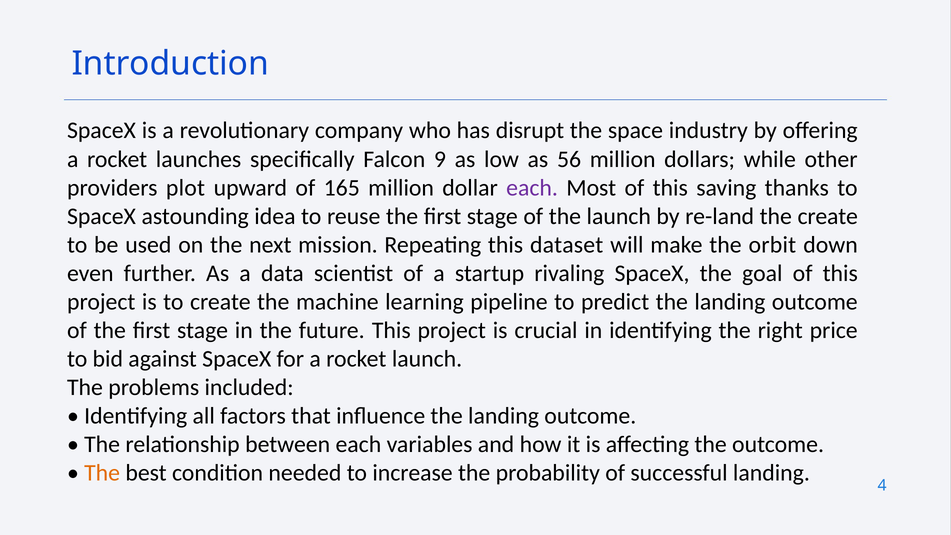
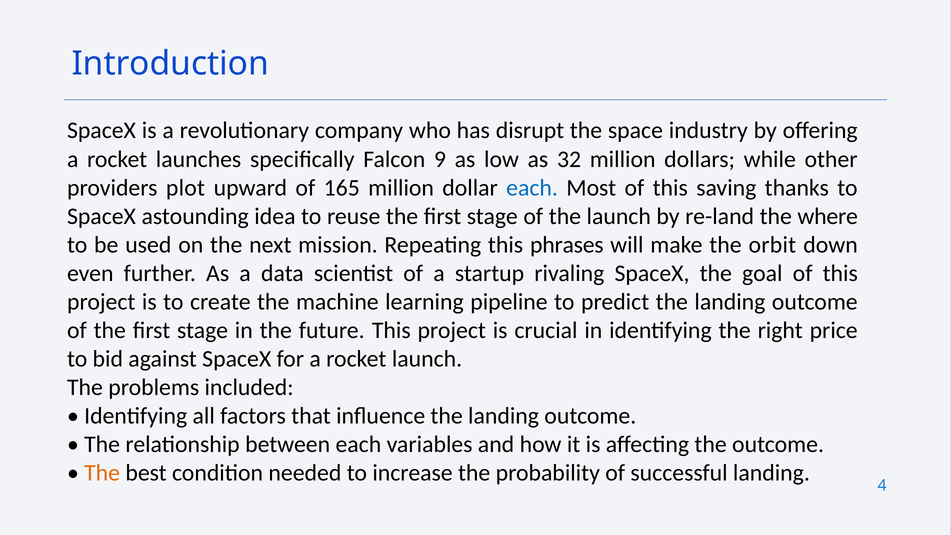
56: 56 -> 32 (569, 159)
each colour: purple -> blue (532, 188)
the create: create -> where (828, 216)
dataset: dataset -> phrases (567, 245)
